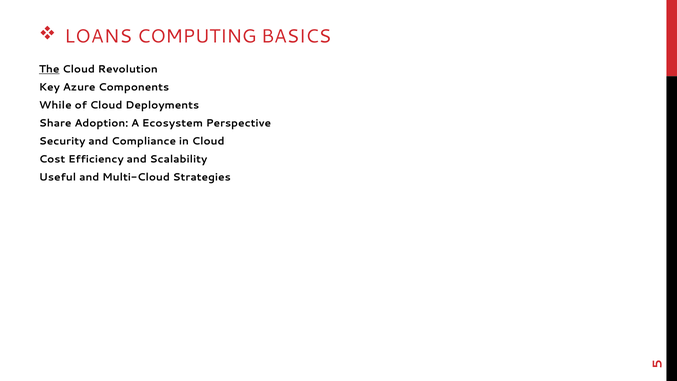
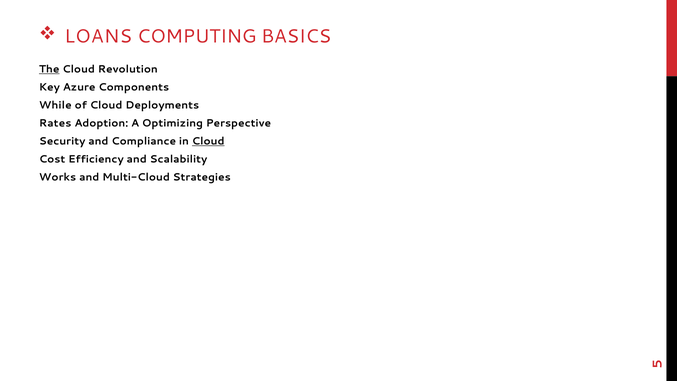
Share: Share -> Rates (55, 123)
Ecosystem: Ecosystem -> Optimizing (172, 123)
Cloud underline: none -> present (208, 141)
Useful: Useful -> Works (58, 177)
